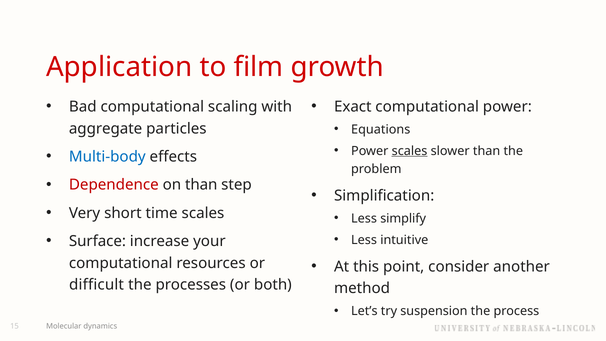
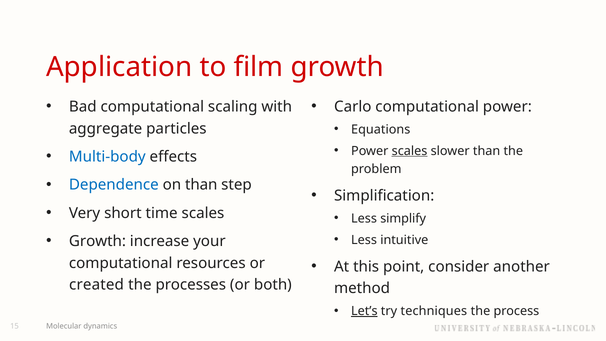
Exact: Exact -> Carlo (353, 107)
Dependence colour: red -> blue (114, 185)
Surface: Surface -> Growth (97, 241)
difficult: difficult -> created (97, 285)
Let’s underline: none -> present (364, 311)
suspension: suspension -> techniques (434, 311)
